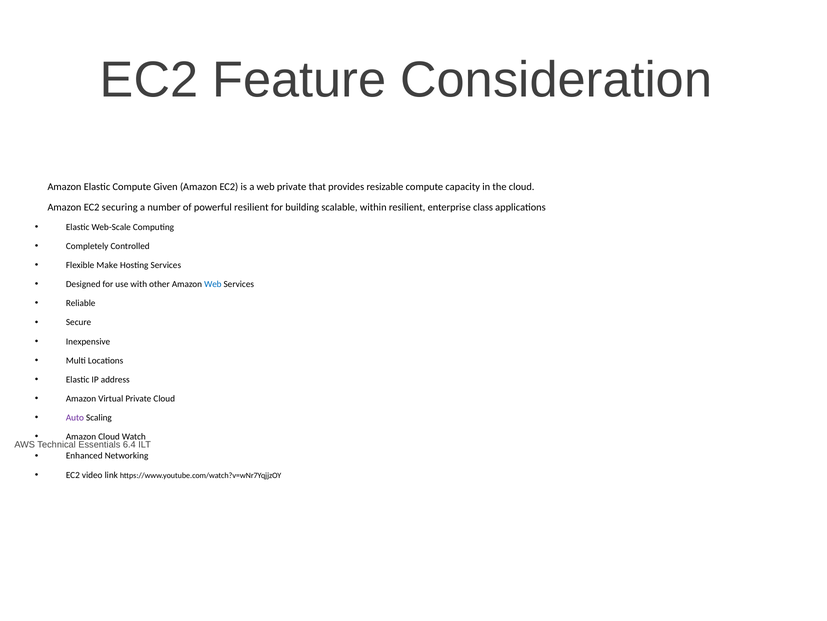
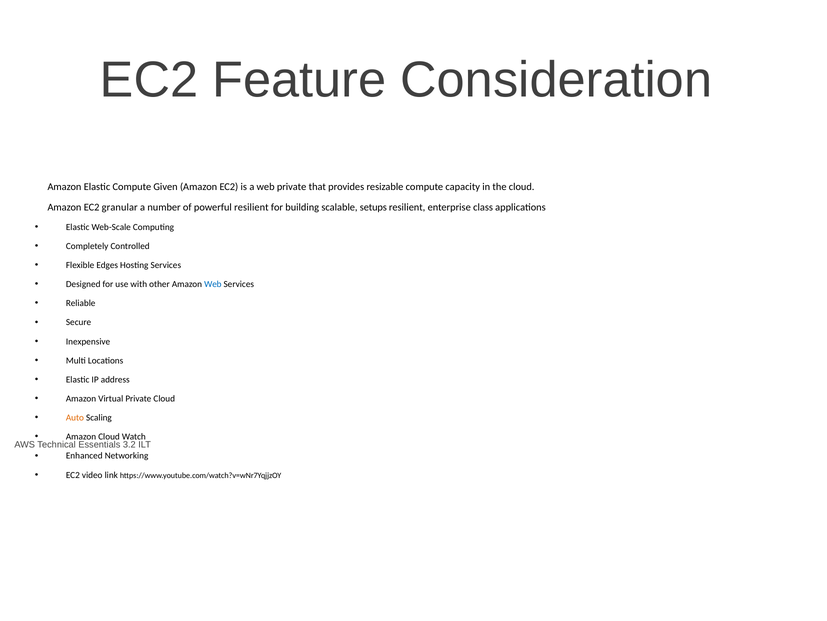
securing: securing -> granular (120, 207)
within: within -> setups (373, 207)
Make: Make -> Edges (107, 265)
Auto colour: purple -> orange (75, 417)
6.4: 6.4 -> 3.2 (129, 444)
